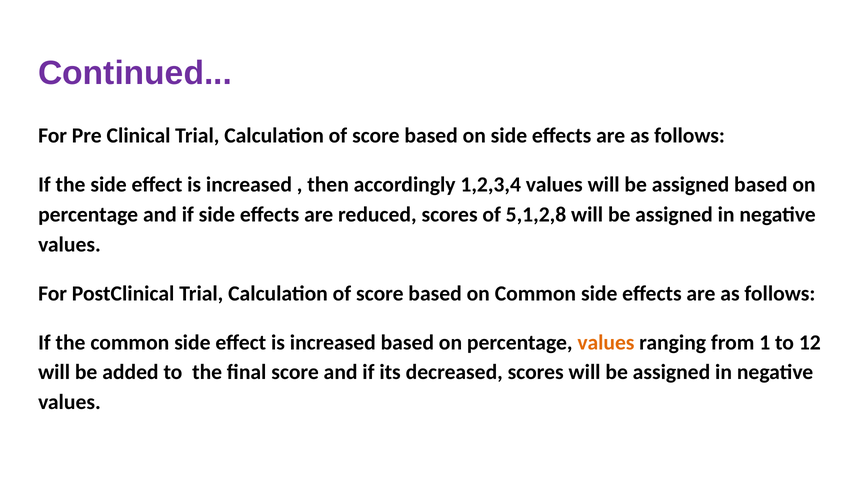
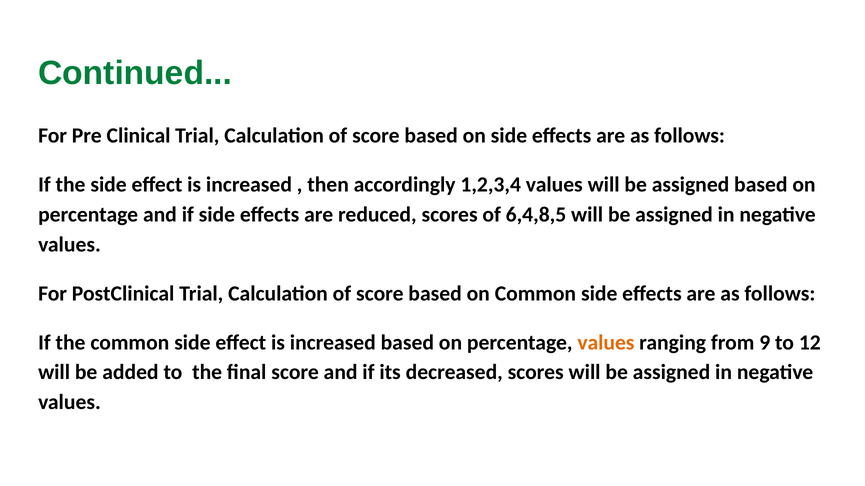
Continued colour: purple -> green (135, 73)
5,1,2,8: 5,1,2,8 -> 6,4,8,5 (536, 215)
1: 1 -> 9 (765, 343)
